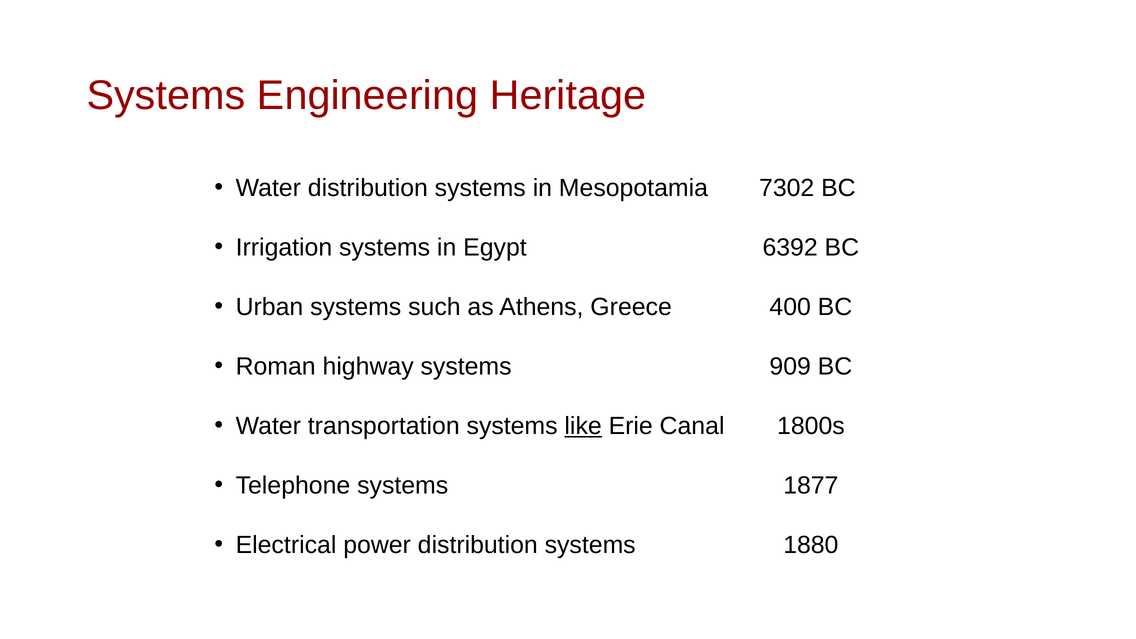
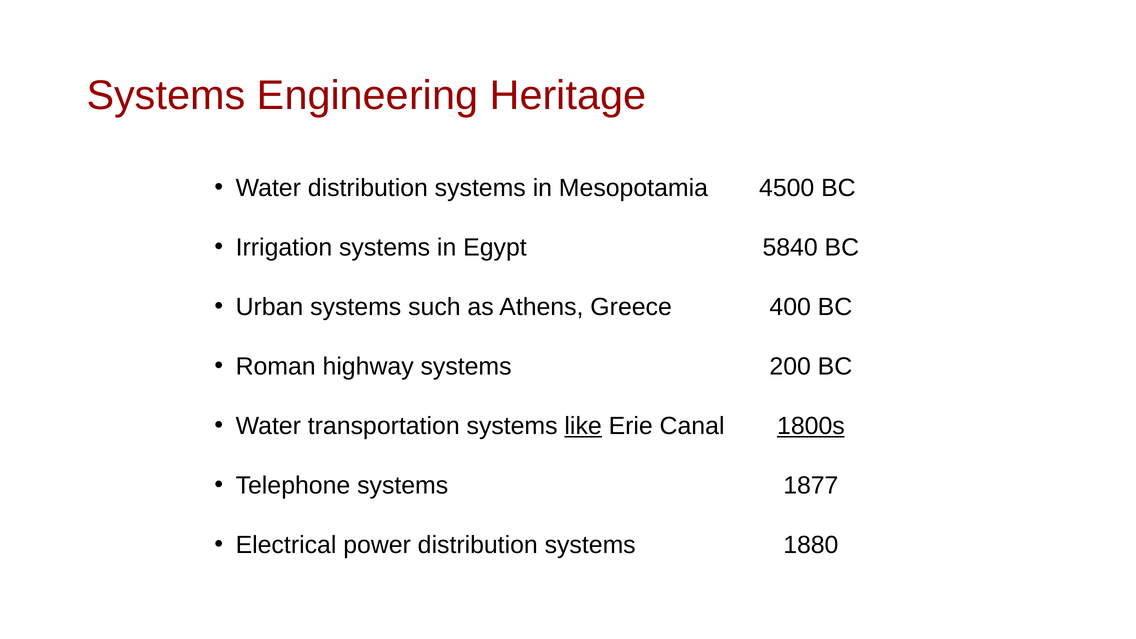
7302: 7302 -> 4500 (787, 188)
6392: 6392 -> 5840 (790, 247)
909: 909 -> 200 (790, 367)
1800s underline: none -> present (811, 426)
